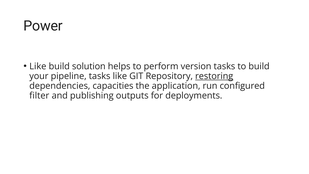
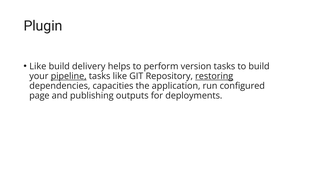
Power: Power -> Plugin (43, 26)
solution: solution -> delivery (89, 66)
pipeline underline: none -> present (69, 76)
filter: filter -> page (39, 95)
